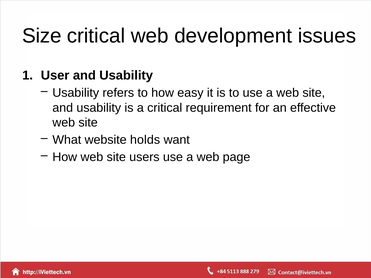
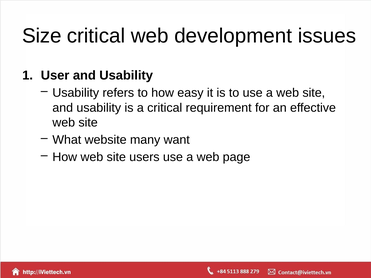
holds: holds -> many (145, 140)
